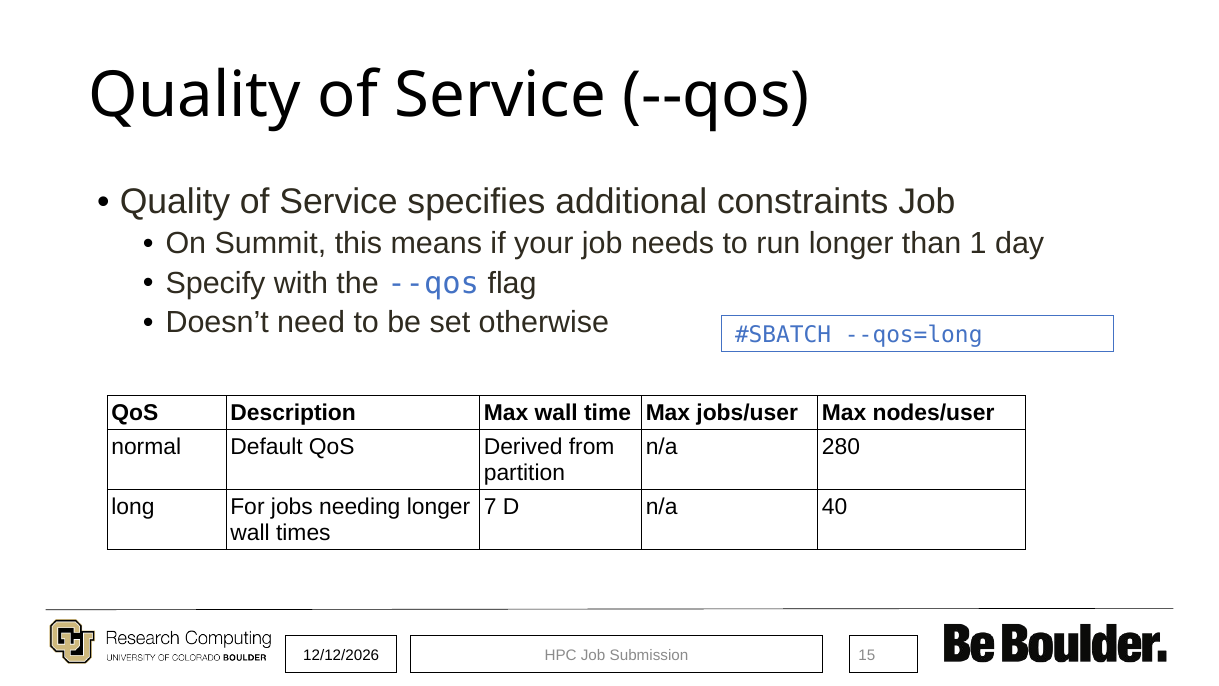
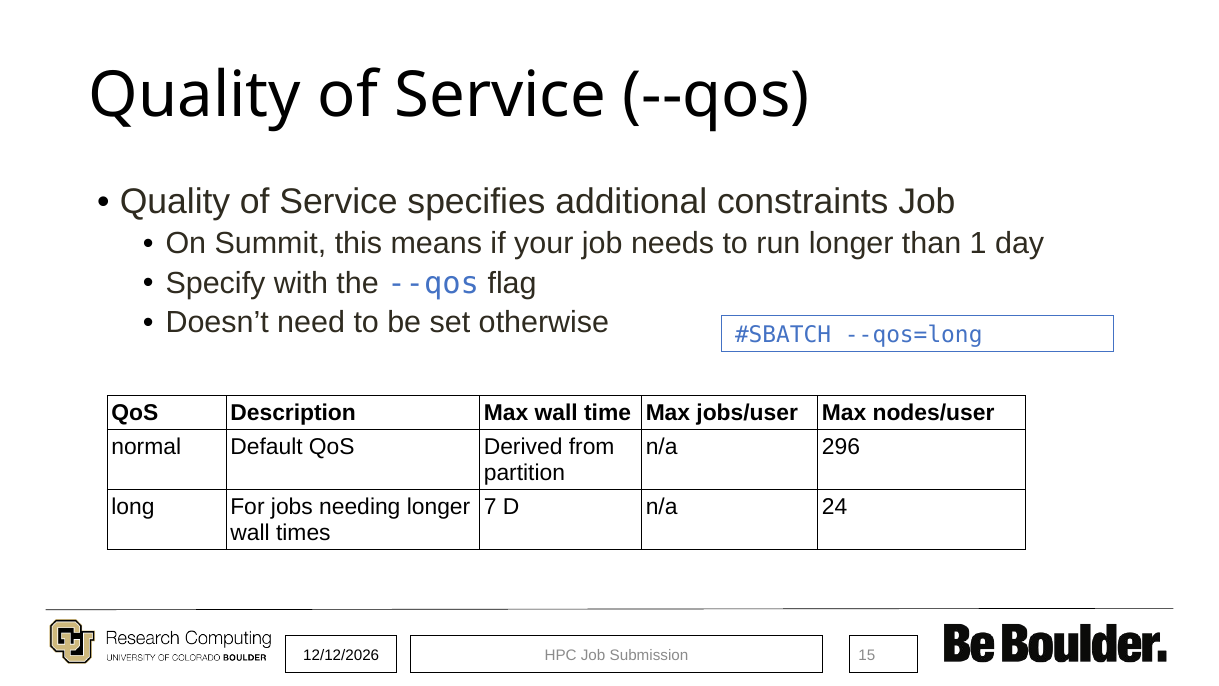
280: 280 -> 296 (841, 447)
40: 40 -> 24 (835, 507)
